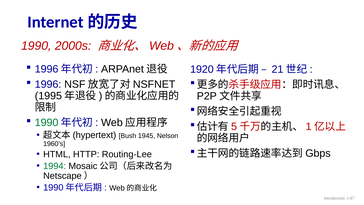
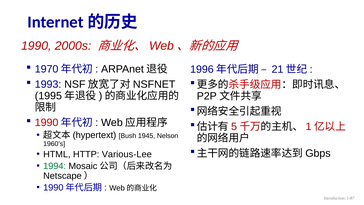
1996: 1996 -> 1970 (47, 69)
1920: 1920 -> 1996 (202, 69)
1996: 1996 -> 1993 (48, 84)
1990 colour: green -> red (47, 122)
Routing-Lee: Routing-Lee -> Various-Lee (127, 154)
